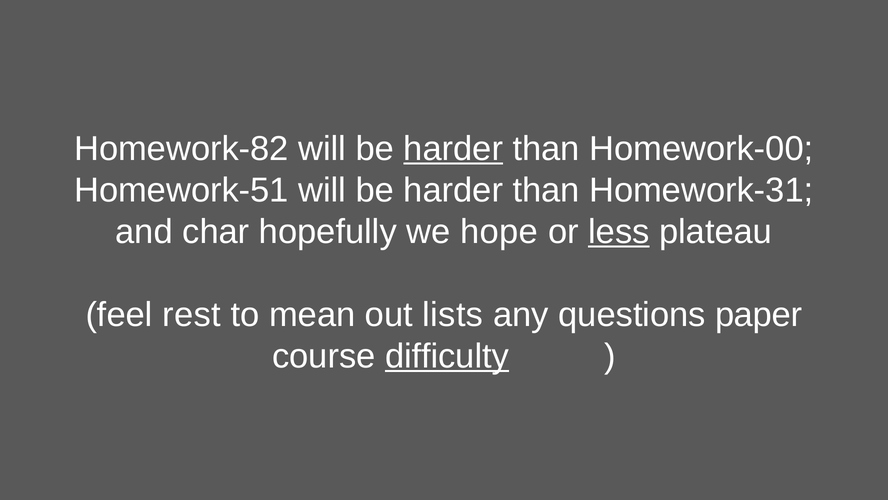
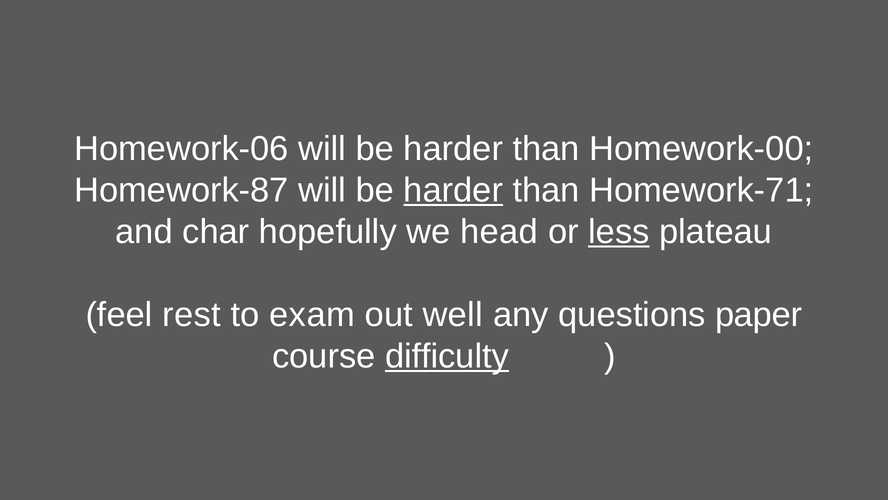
Homework-82: Homework-82 -> Homework-06 (181, 148)
harder underline: present -> none (453, 148)
Homework-51: Homework-51 -> Homework-87 (181, 190)
harder underline: none -> present (453, 190)
Homework-31: Homework-31 -> Homework-71 (701, 190)
hope: hope -> head (499, 231)
mean: mean -> exam (312, 314)
lists: lists -> well (453, 314)
